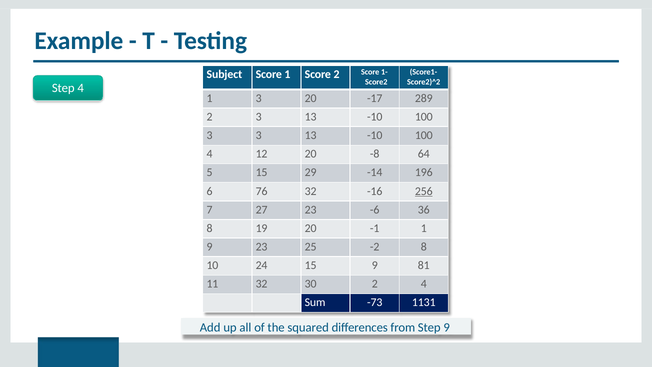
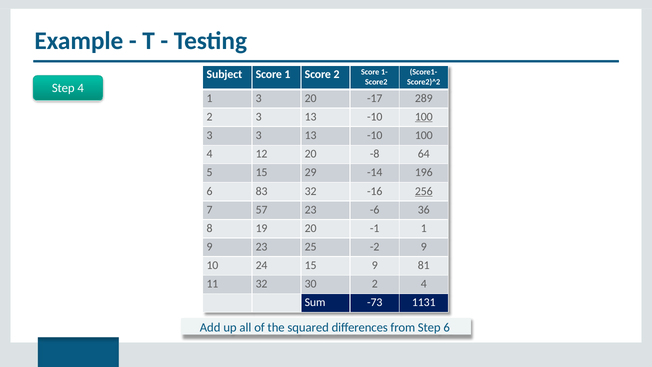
100 underline: none -> present (424, 117)
76: 76 -> 83 (262, 191)
27: 27 -> 57 (262, 210)
-2 8: 8 -> 9 (424, 247)
Step 9: 9 -> 6 (447, 328)
